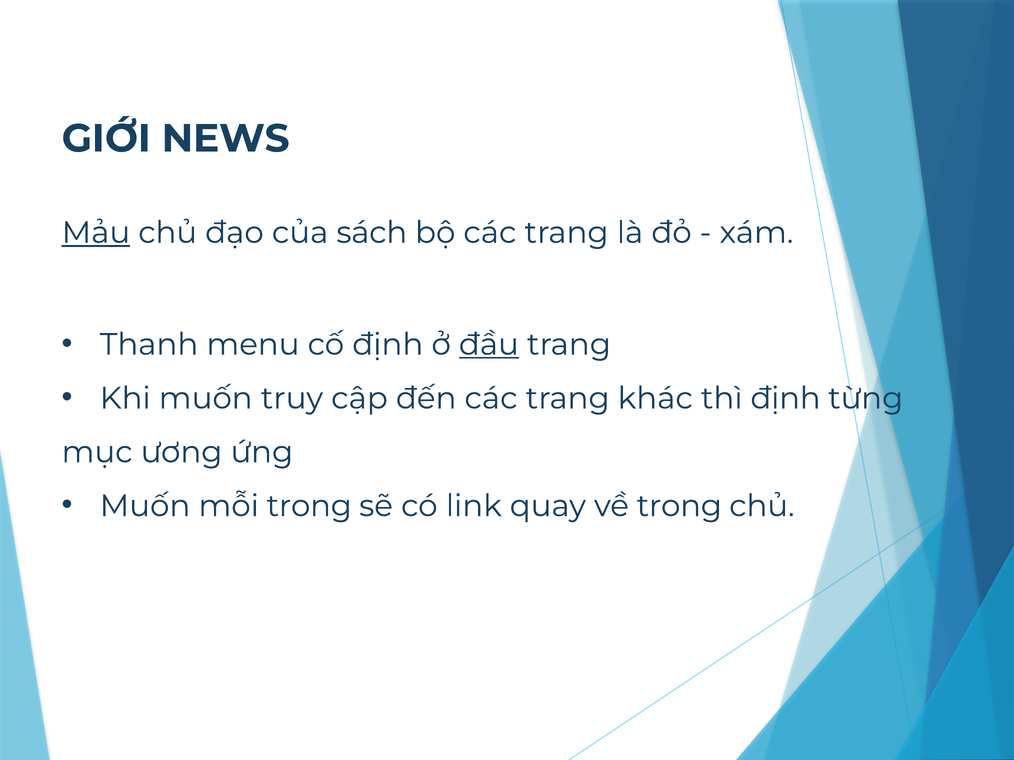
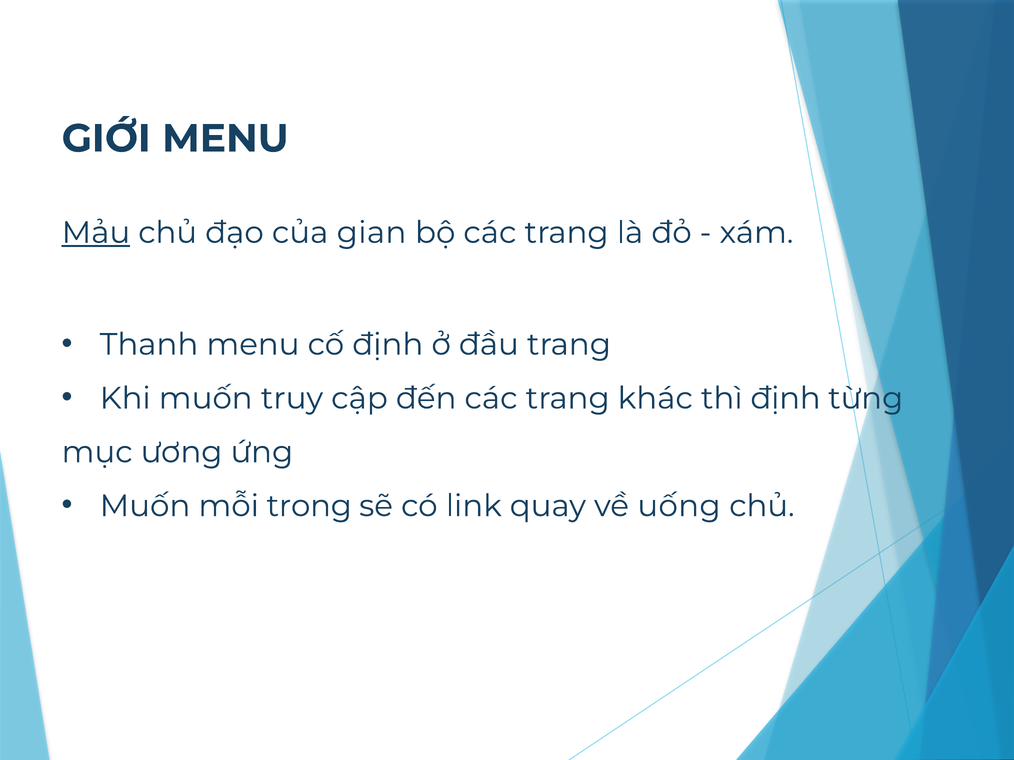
GIỚI NEWS: NEWS -> MENU (225, 139)
sách: sách -> gian (372, 233)
đầu underline: present -> none (489, 345)
về trong: trong -> uống (679, 506)
